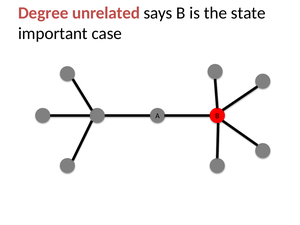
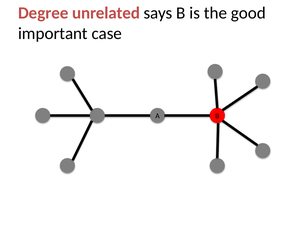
state: state -> good (248, 13)
